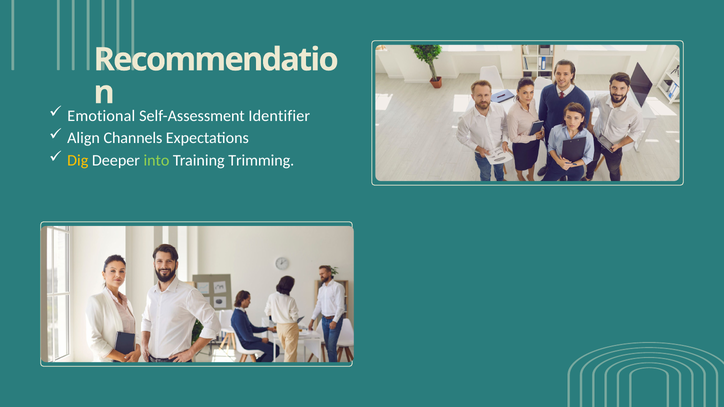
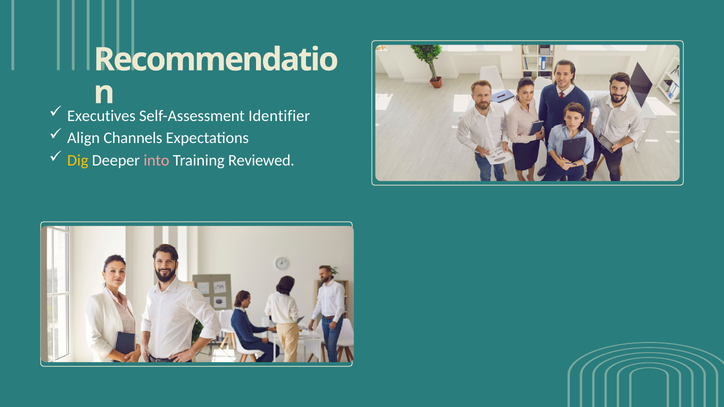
Emotional: Emotional -> Executives (101, 116)
into colour: light green -> pink (157, 160)
Trimming: Trimming -> Reviewed (261, 160)
